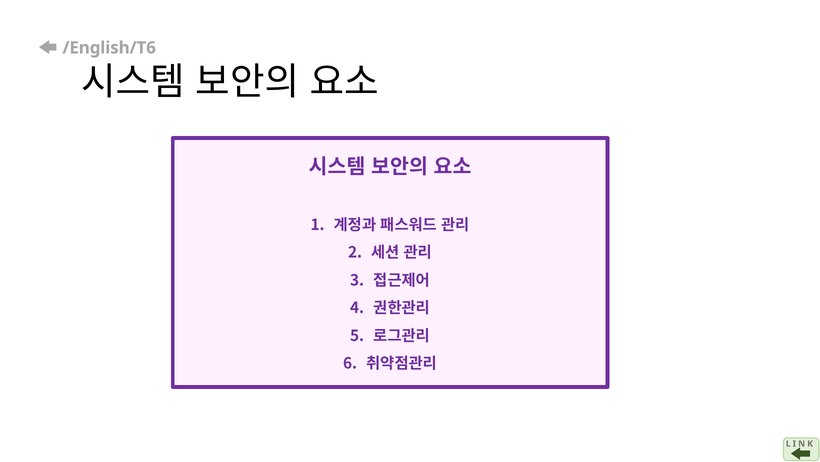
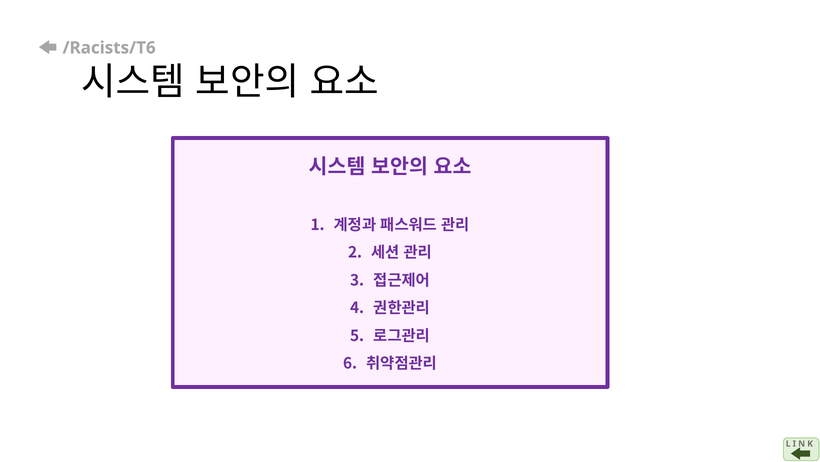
/English/T6: /English/T6 -> /Racists/T6 (109, 48)
